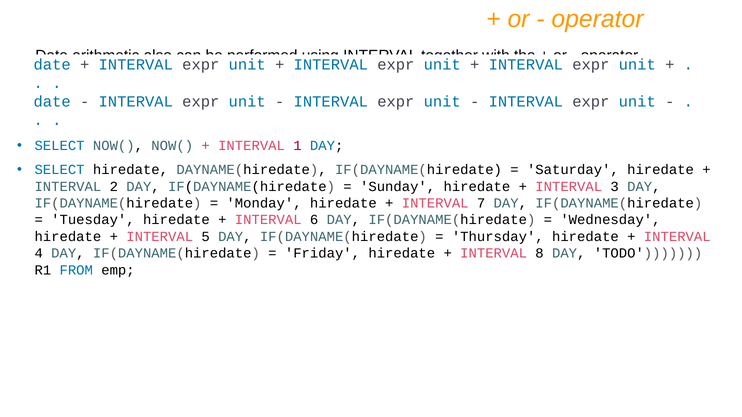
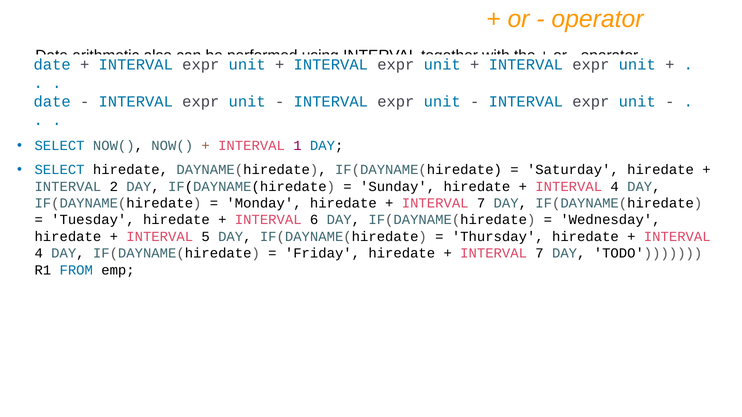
3: 3 -> 4 (615, 187)
8: 8 -> 7 (540, 253)
